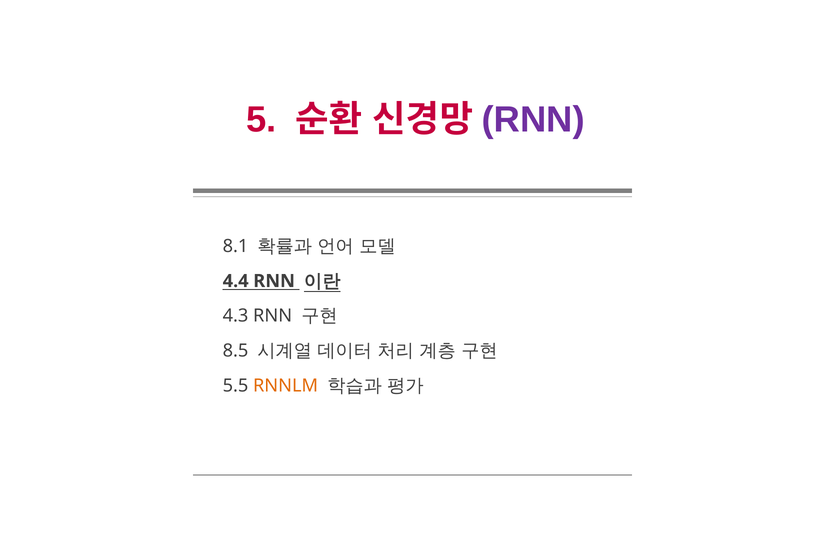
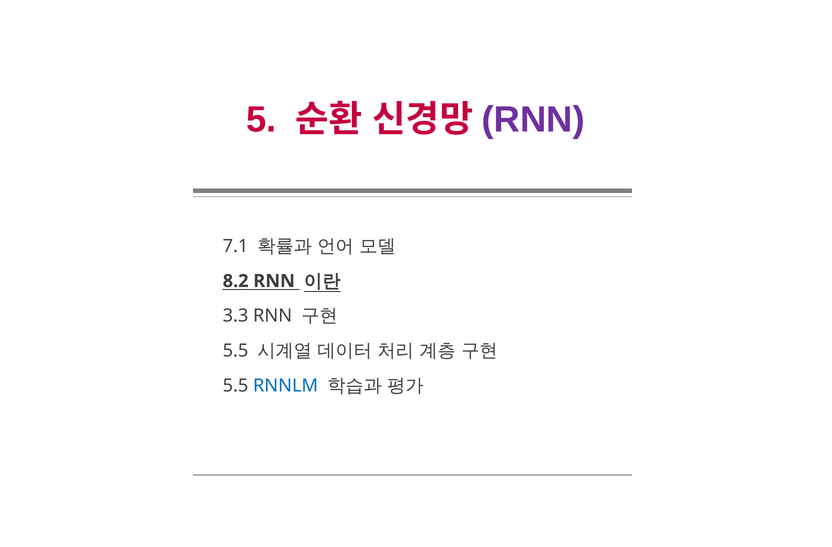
8.1: 8.1 -> 7.1 (236, 246)
4.4: 4.4 -> 8.2 (236, 281)
4.3: 4.3 -> 3.3 (236, 316)
8.5: 8.5 -> 5.5 (236, 350)
RNNLM colour: orange -> blue (286, 385)
